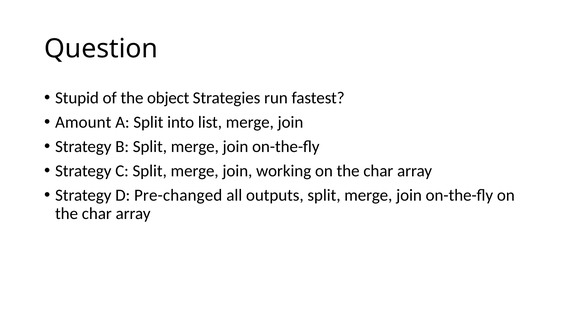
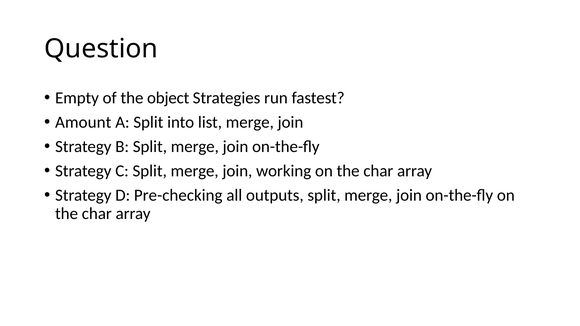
Stupid: Stupid -> Empty (77, 98)
Pre-changed: Pre-changed -> Pre-checking (178, 195)
